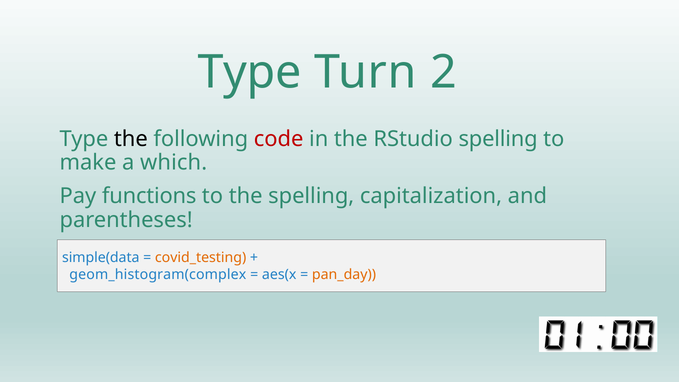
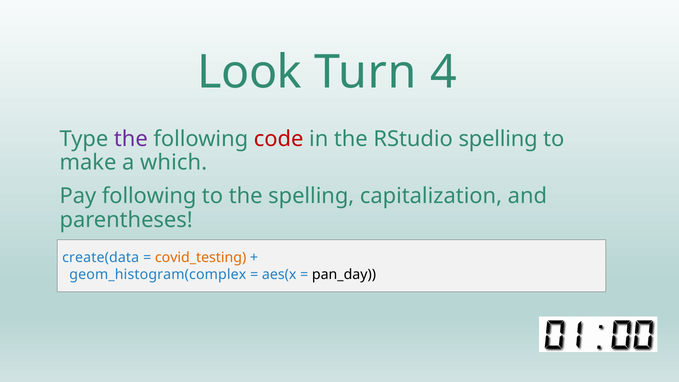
Type: Type -> Look (250, 72)
2: 2 -> 4 (444, 72)
the colour: black -> purple (131, 139)
Pay functions: functions -> following (149, 196)
simple(data: simple(data -> create(data (101, 258)
pan_day colour: orange -> black (344, 275)
